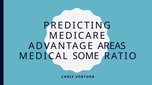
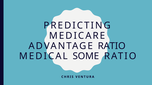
ADVANTAGE AREAS: AREAS -> RATIO (112, 46)
